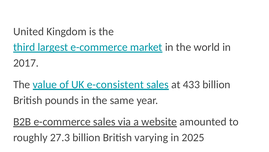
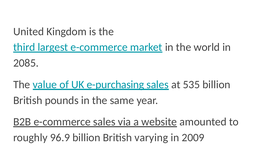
2017: 2017 -> 2085 (26, 63)
e-consistent: e-consistent -> e-purchasing (115, 84)
433: 433 -> 535 (191, 84)
27.3: 27.3 -> 96.9 (60, 137)
2025: 2025 -> 2009 (193, 137)
